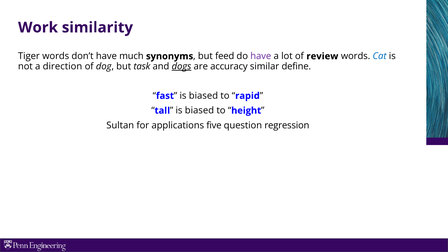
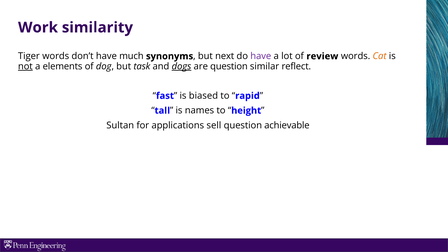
feed: feed -> next (225, 56)
Cat colour: blue -> orange (380, 56)
not underline: none -> present (25, 66)
direction: direction -> elements (63, 66)
are accuracy: accuracy -> question (229, 66)
define: define -> reflect (296, 66)
tall is biased: biased -> names (199, 111)
five: five -> sell (214, 125)
regression: regression -> achievable (287, 125)
